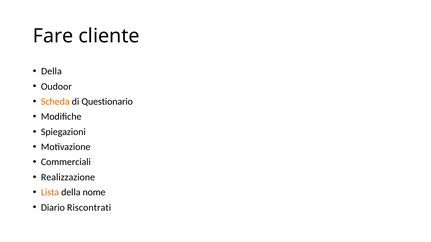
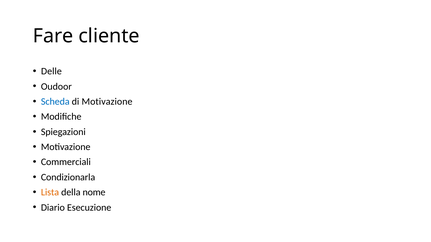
Della: Della -> Delle (51, 71)
Scheda colour: orange -> blue (55, 102)
di Questionario: Questionario -> Motivazione (107, 102)
Realizzazione: Realizzazione -> Condizionarla (68, 178)
Riscontrati: Riscontrati -> Esecuzione (89, 208)
